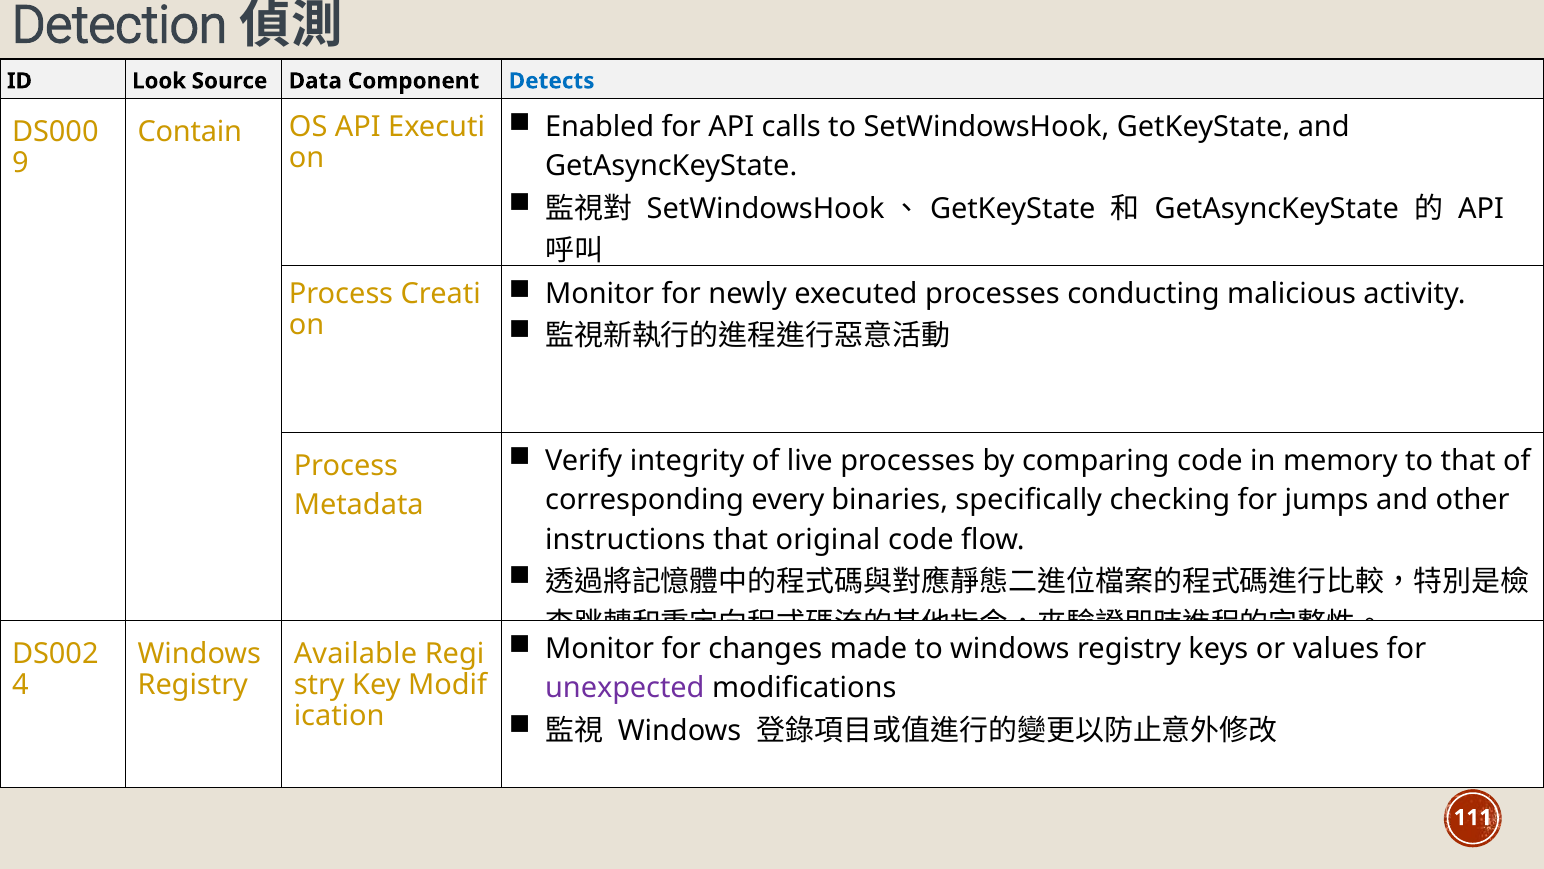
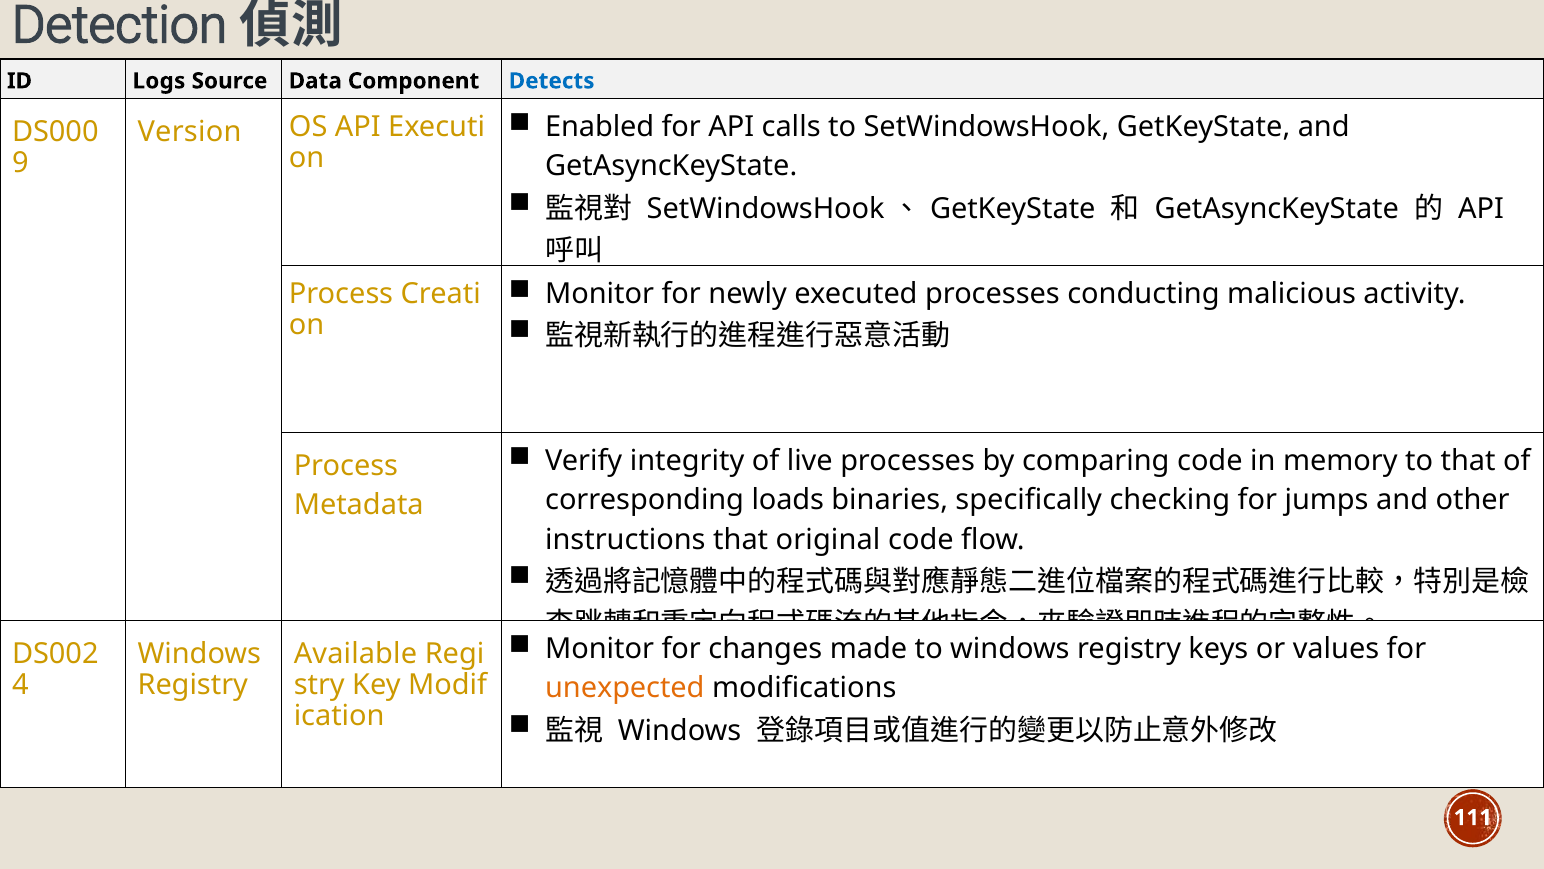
Look: Look -> Logs (159, 81)
Contain: Contain -> Version (190, 132)
every: every -> loads (788, 500)
unexpected colour: purple -> orange (625, 688)
